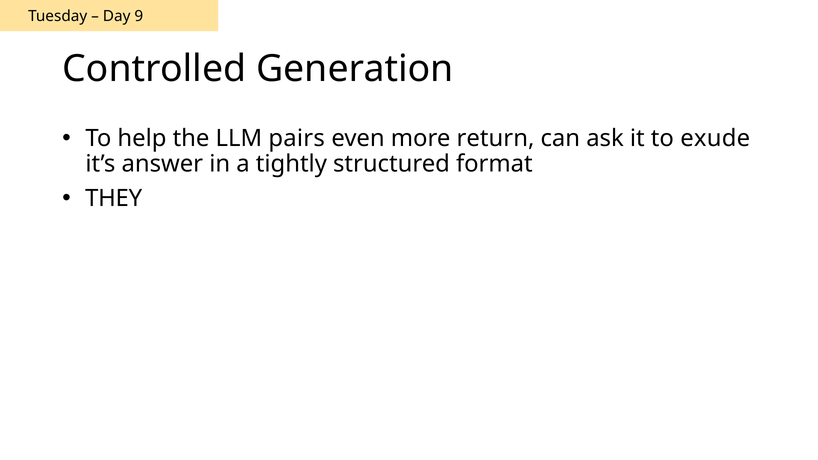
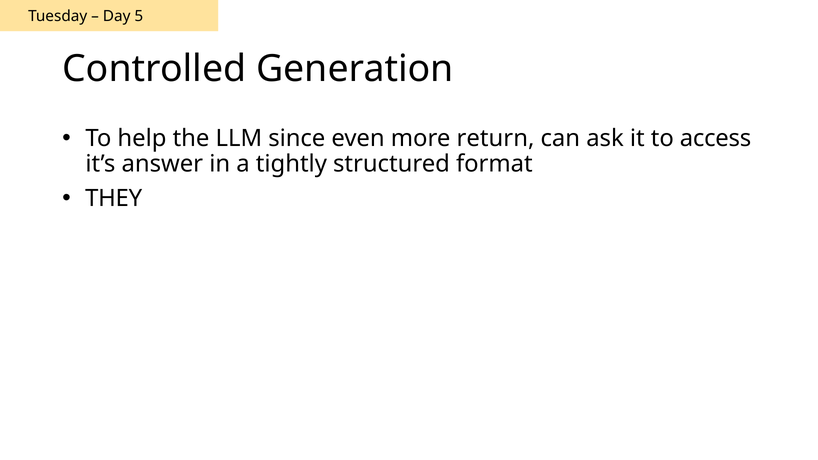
9: 9 -> 5 (139, 16)
pairs: pairs -> since (297, 138)
exude: exude -> access (715, 138)
